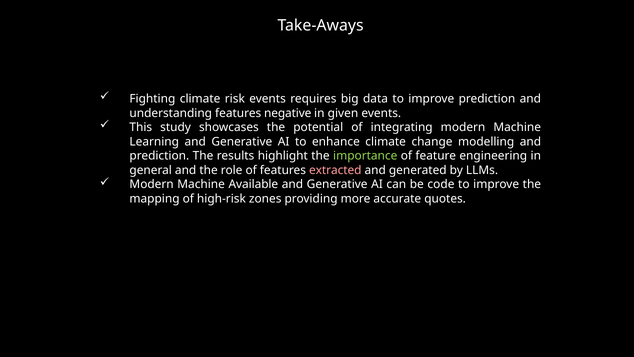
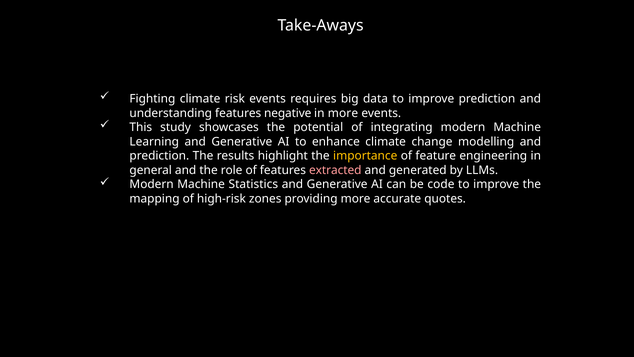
in given: given -> more (343, 113)
importance colour: light green -> yellow (365, 156)
Available: Available -> Statistics (253, 184)
